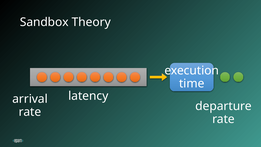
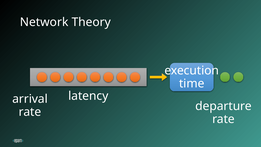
Sandbox: Sandbox -> Network (44, 22)
